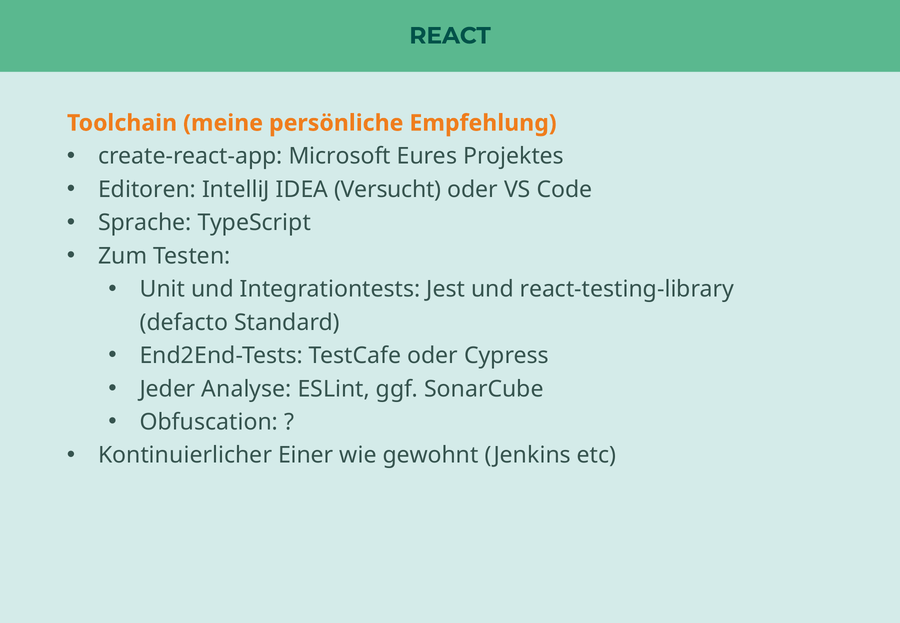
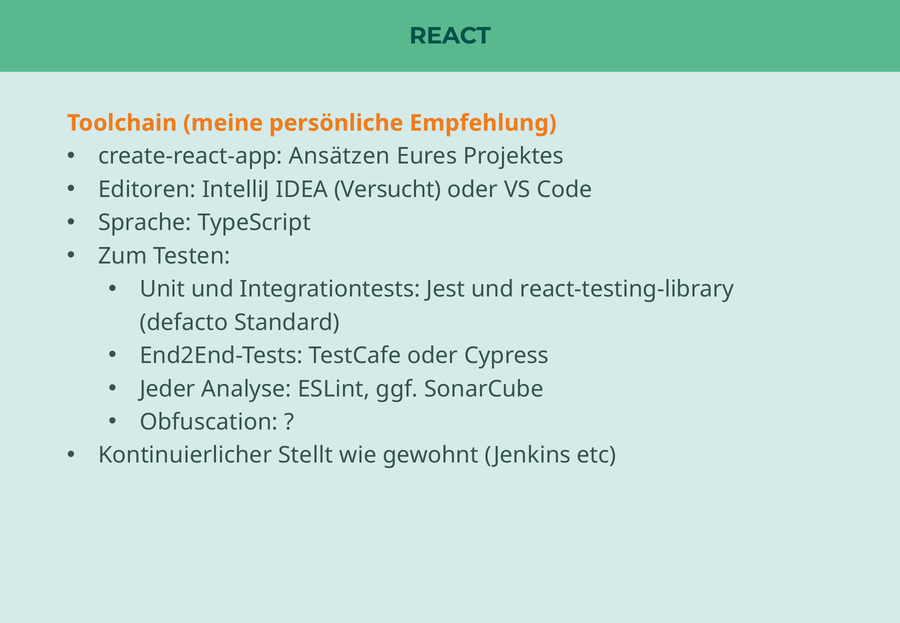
Microsoft: Microsoft -> Ansätzen (340, 156)
Einer: Einer -> Stellt (306, 455)
